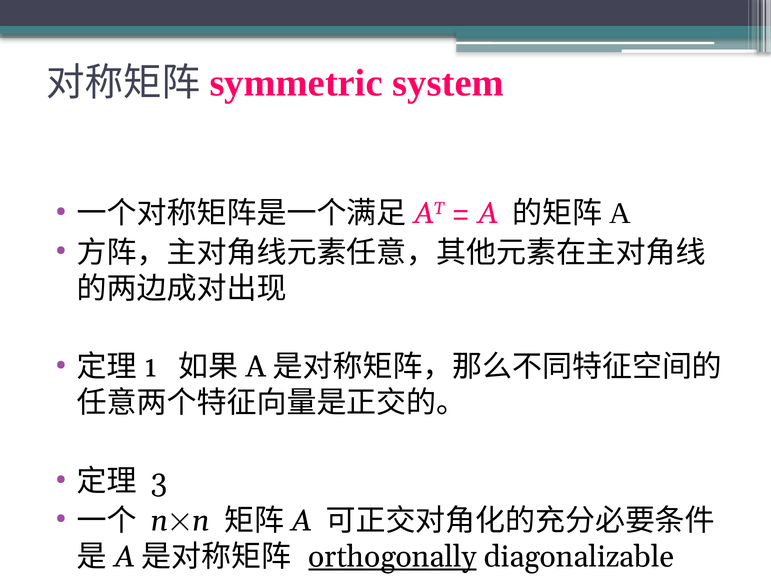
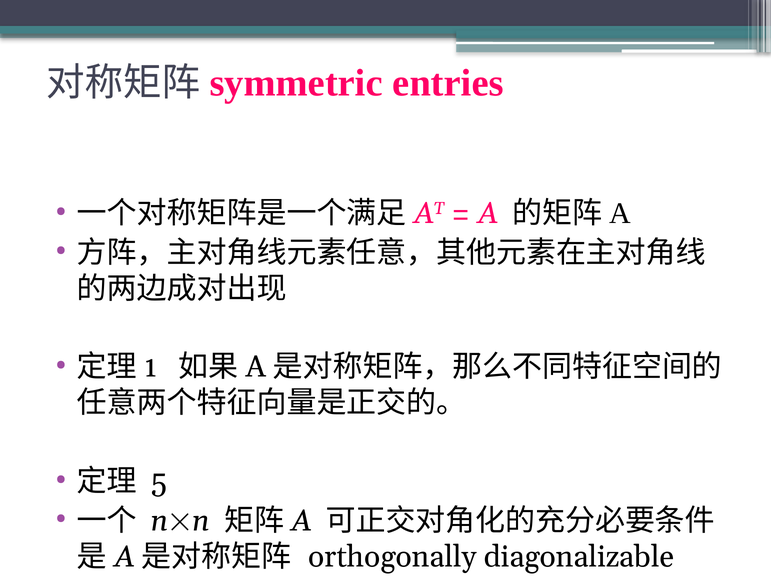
system: system -> entries (448, 83)
3: 3 -> 5 (159, 482)
orthogonally underline: present -> none (392, 557)
